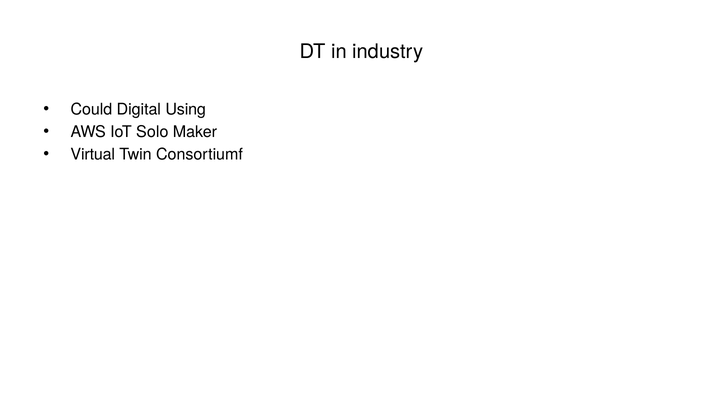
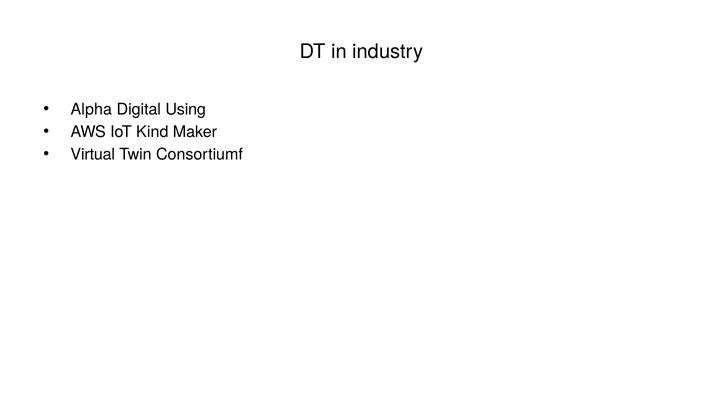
Could: Could -> Alpha (91, 109)
Solo: Solo -> Kind (152, 132)
